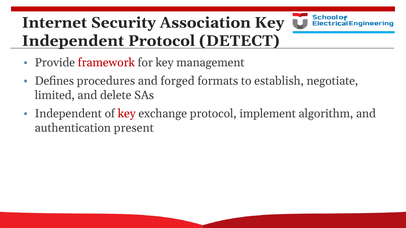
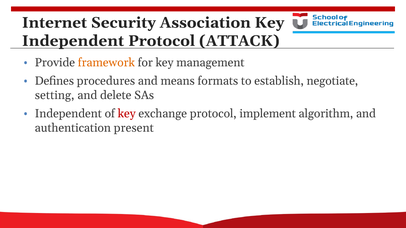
DETECT: DETECT -> ATTACK (239, 41)
framework colour: red -> orange (106, 63)
forged: forged -> means (178, 81)
limited: limited -> setting (55, 95)
